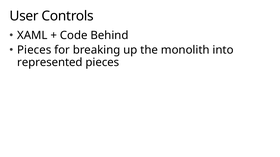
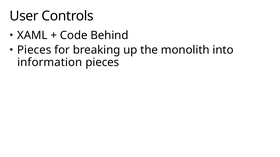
represented: represented -> information (50, 62)
